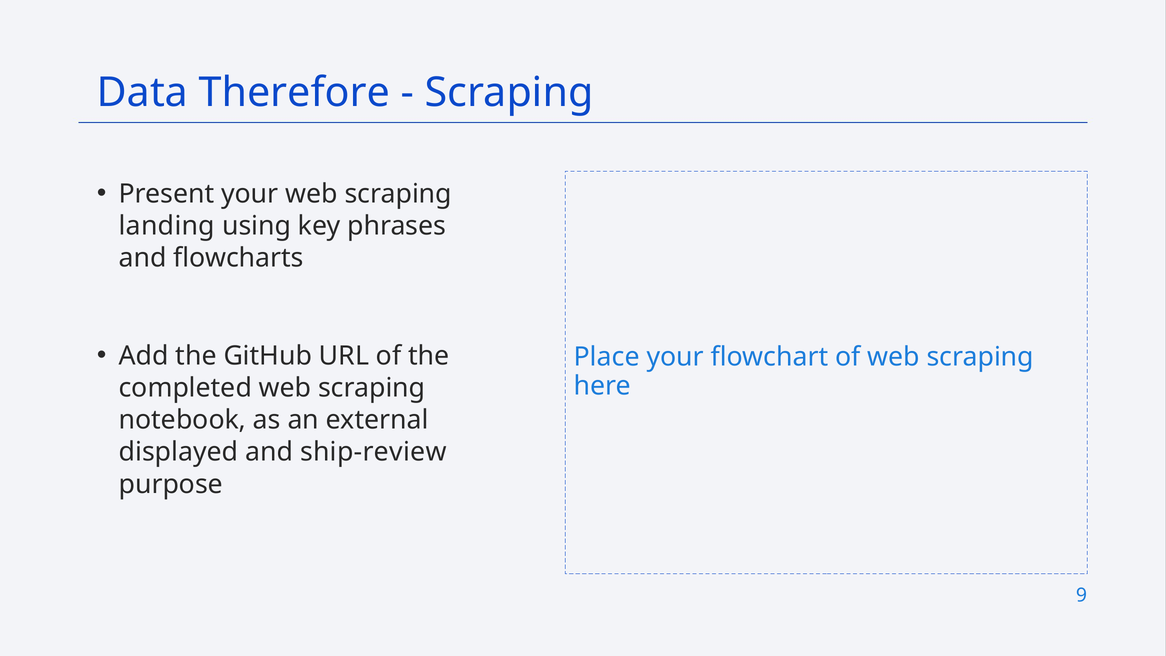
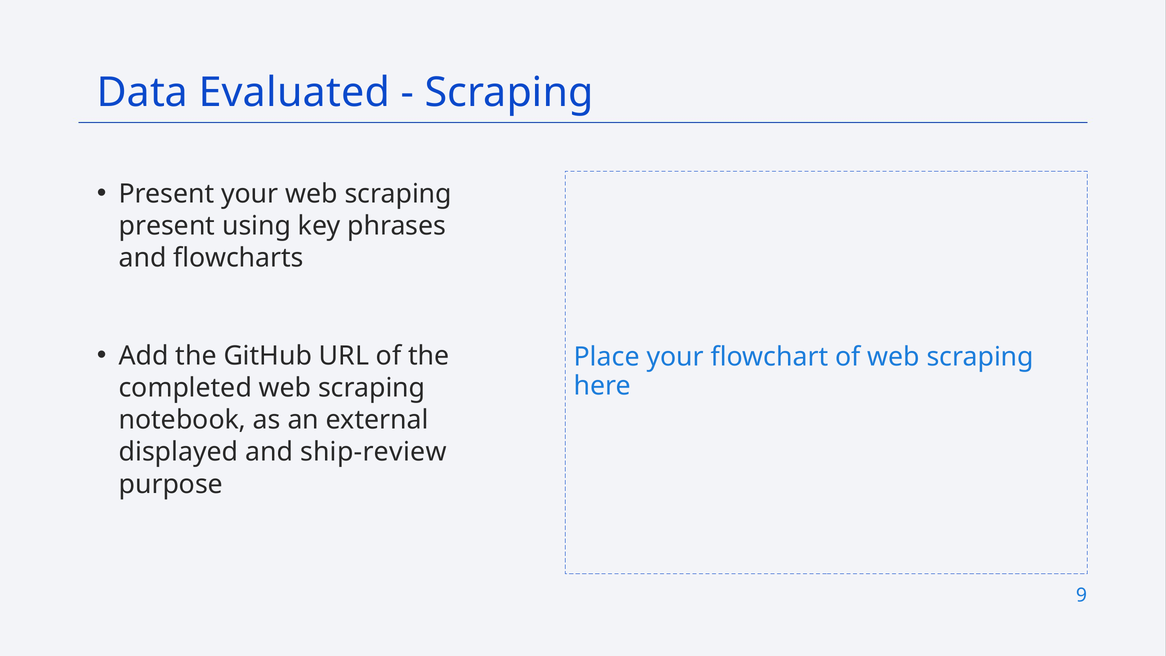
Therefore: Therefore -> Evaluated (294, 92)
landing: landing -> present (167, 226)
